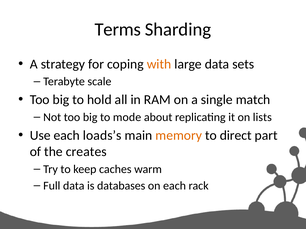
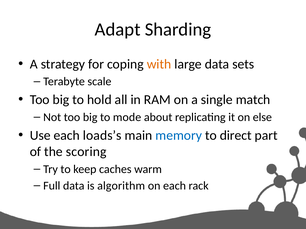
Terms: Terms -> Adapt (118, 30)
lists: lists -> else (262, 117)
memory colour: orange -> blue (179, 136)
creates: creates -> scoring (86, 152)
databases: databases -> algorithm (121, 186)
